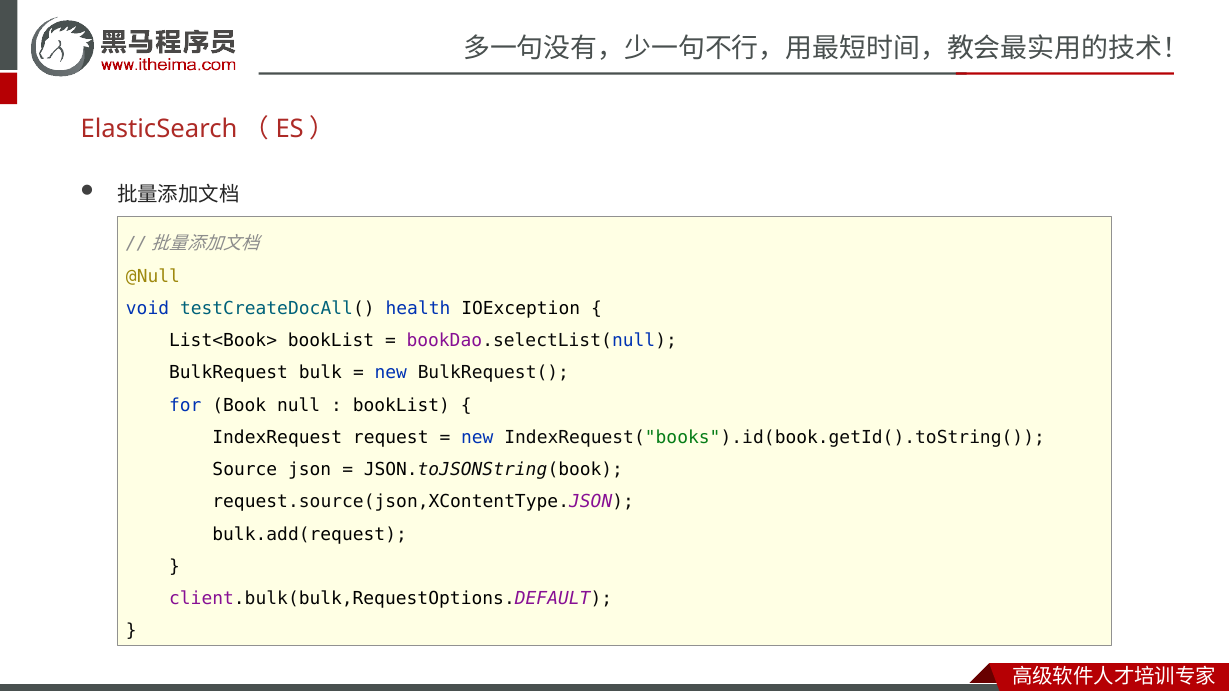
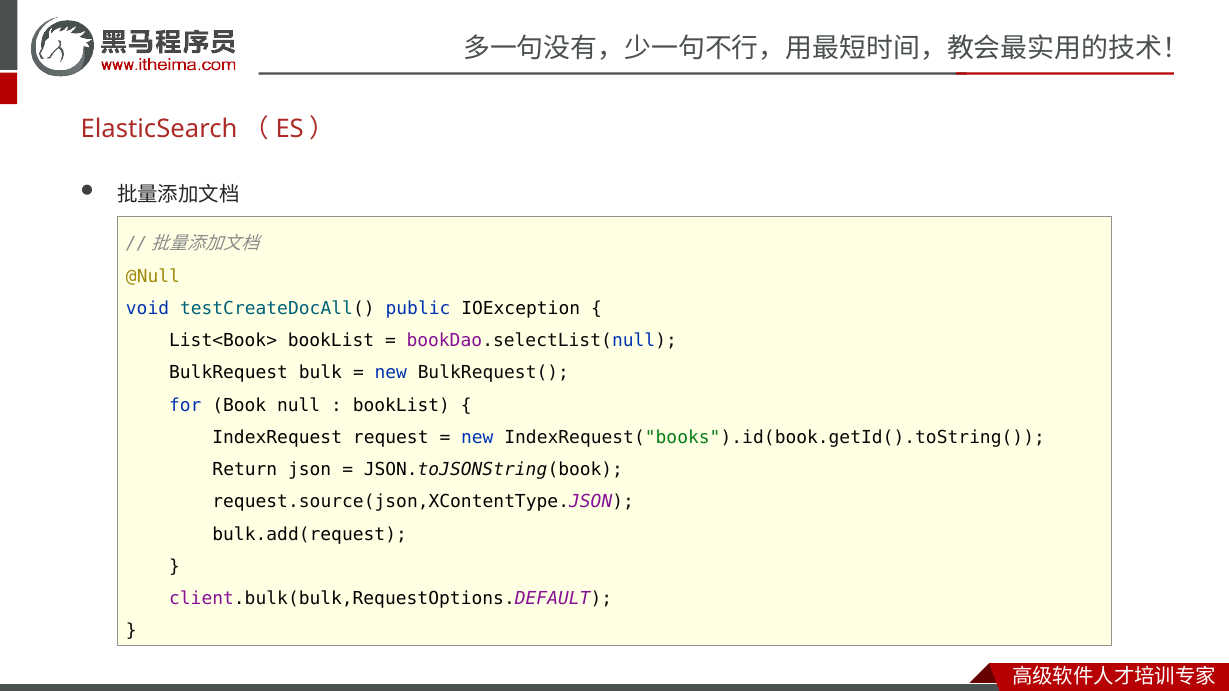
health: health -> public (418, 309)
Source: Source -> Return (245, 470)
